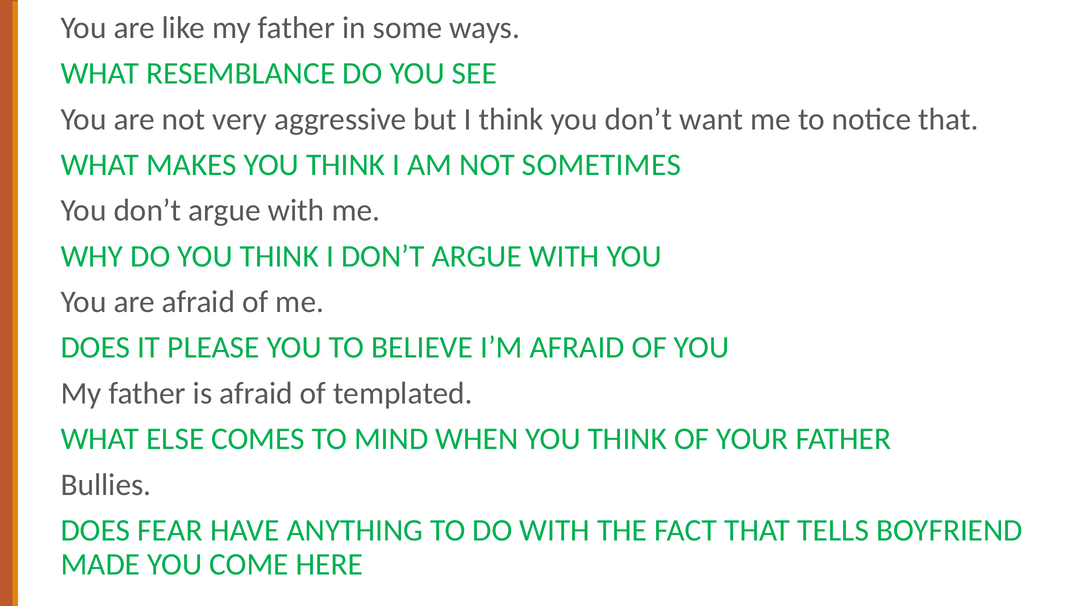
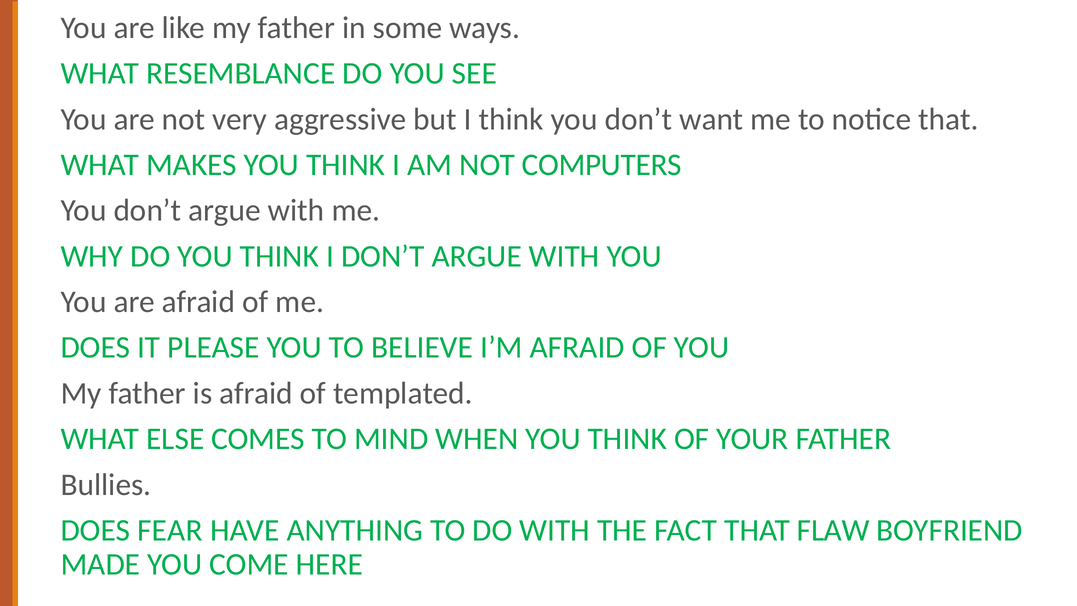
SOMETIMES: SOMETIMES -> COMPUTERS (602, 165)
TELLS: TELLS -> FLAW (833, 530)
